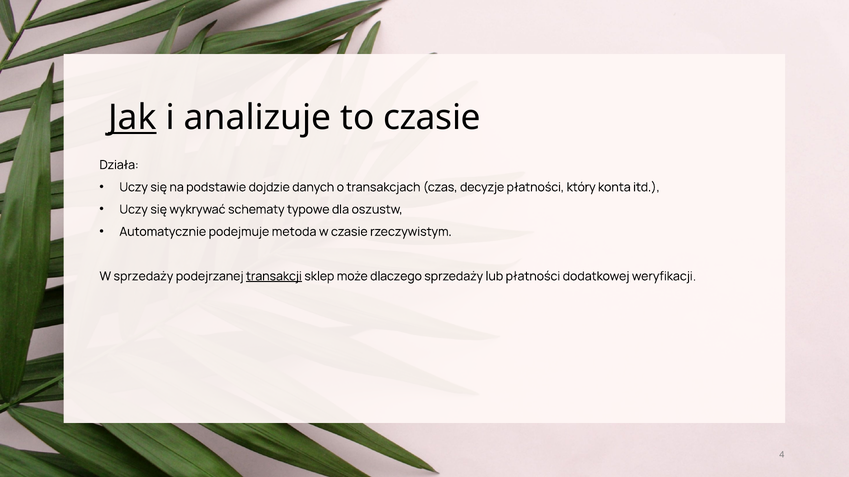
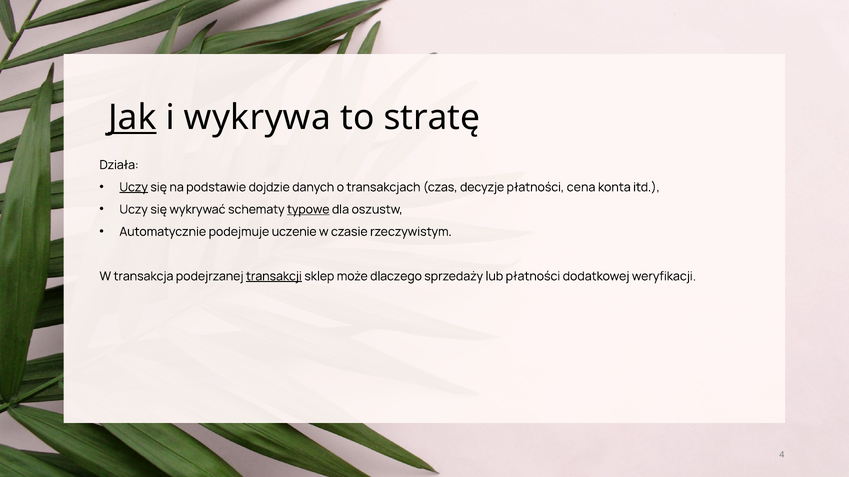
analizuje: analizuje -> wykrywa (257, 118)
to czasie: czasie -> stratę (432, 118)
Uczy underline: none -> present (134, 187)
który: który -> cena (581, 187)
typowe underline: none -> present (308, 210)
metoda: metoda -> uczenie (294, 232)
W sprzedaży: sprzedaży -> transakcja (143, 277)
